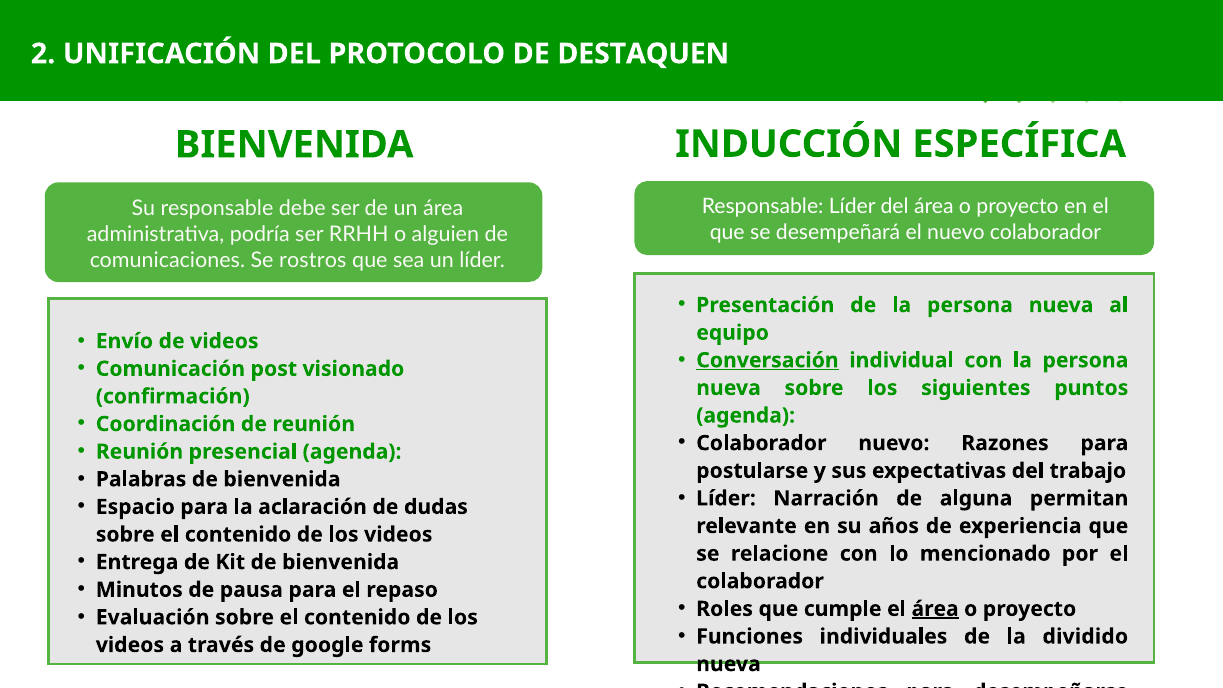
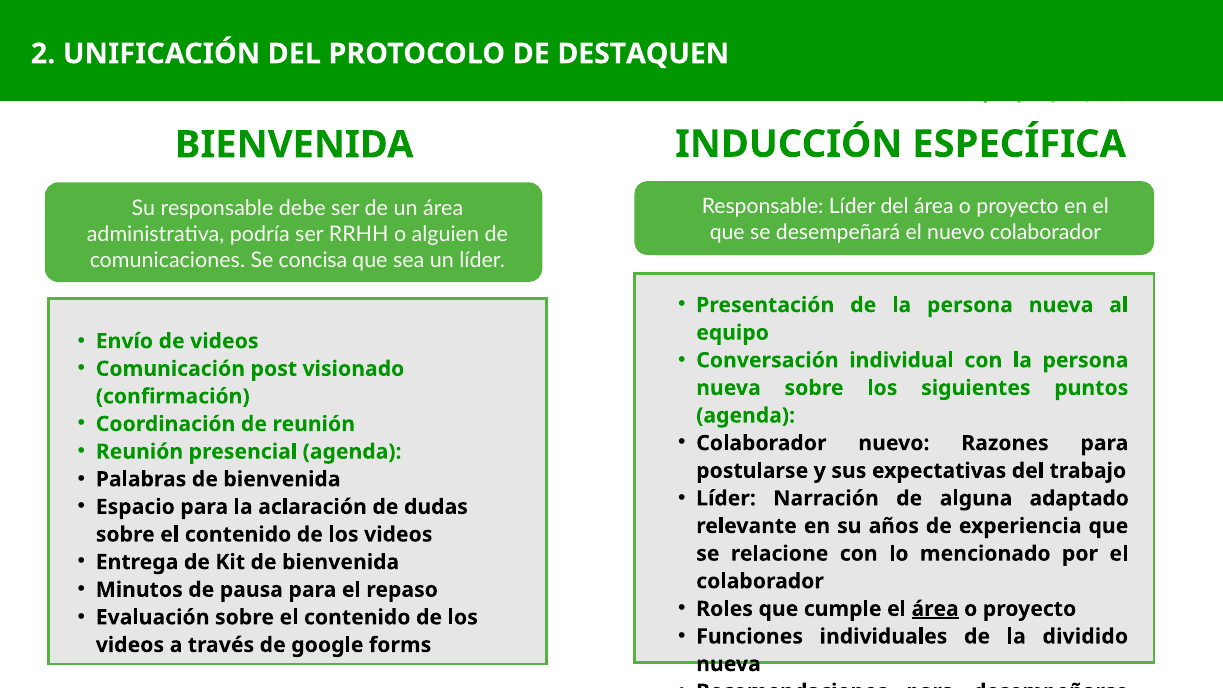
rostros: rostros -> concisa (313, 260)
Conversación underline: present -> none (767, 360)
permitan: permitan -> adaptado (1079, 498)
